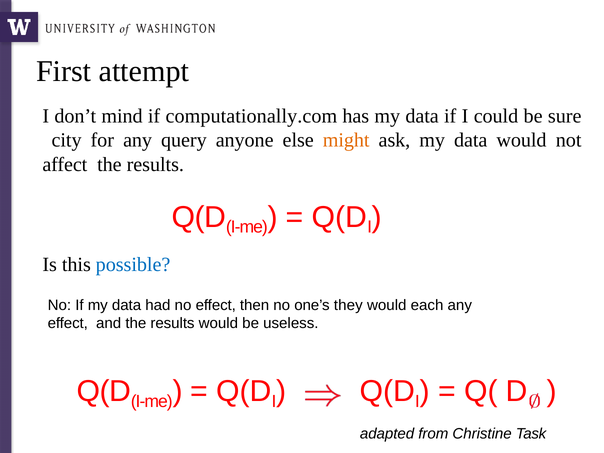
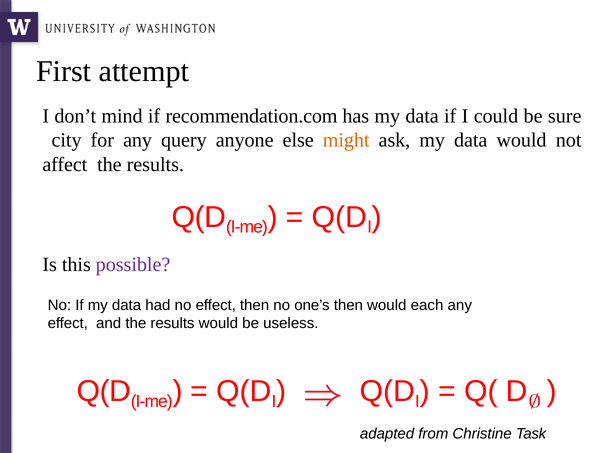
computationally.com: computationally.com -> recommendation.com (251, 116)
possible colour: blue -> purple (133, 264)
one’s they: they -> then (348, 305)
